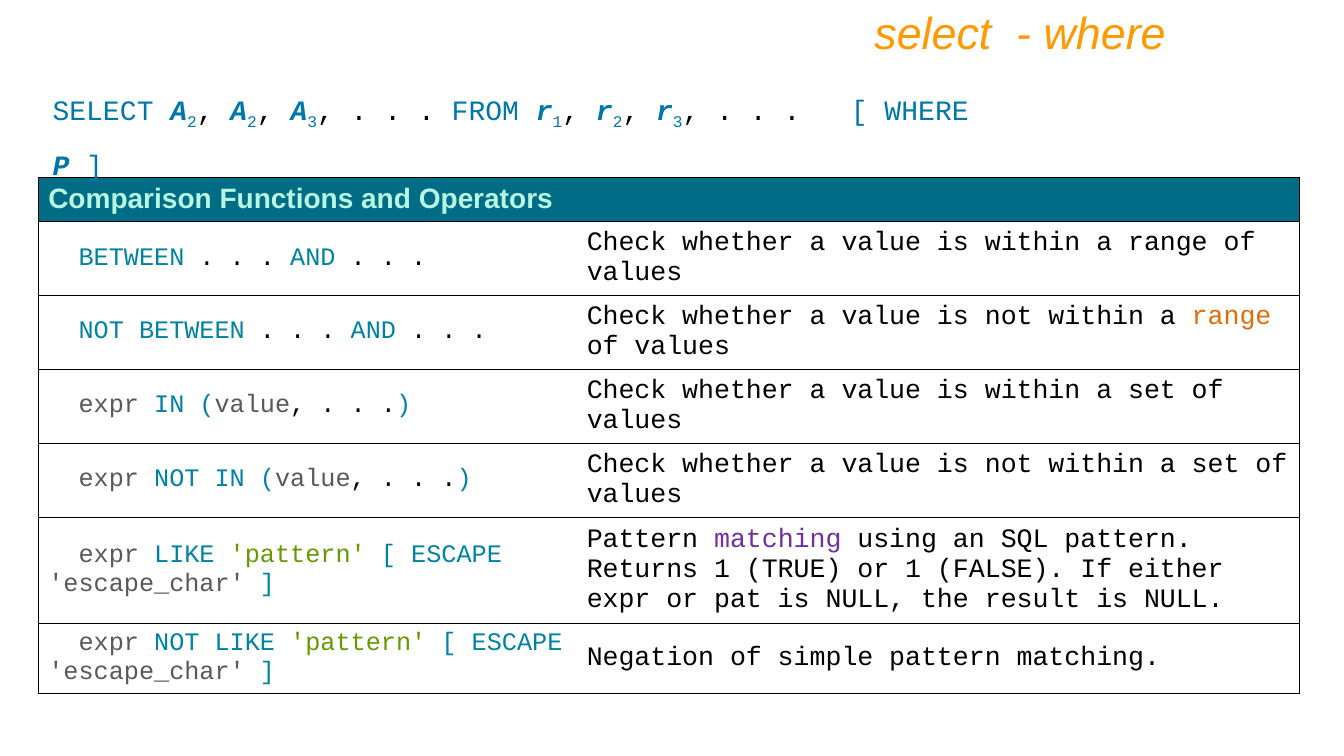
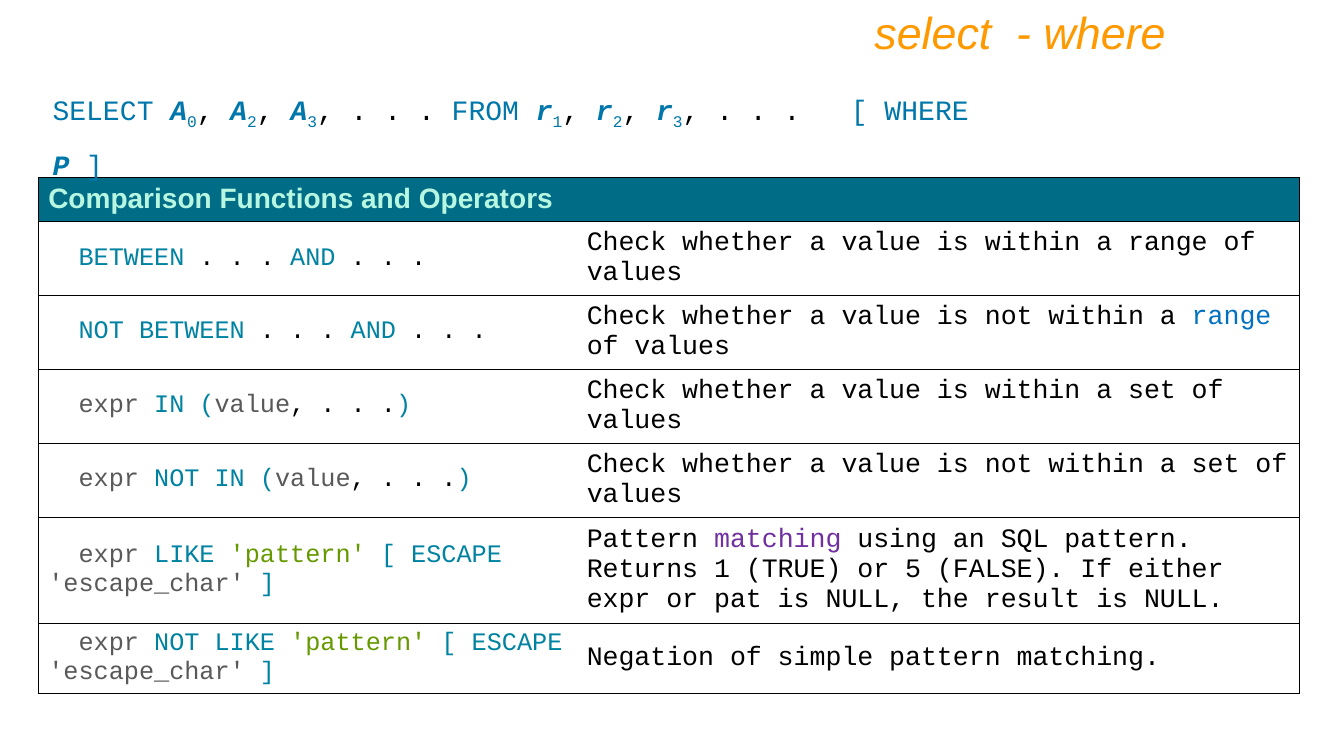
SELECT A 2: 2 -> 0 (192, 122)
range colour: orange -> blue (1232, 316)
or 1: 1 -> 5 (913, 568)
